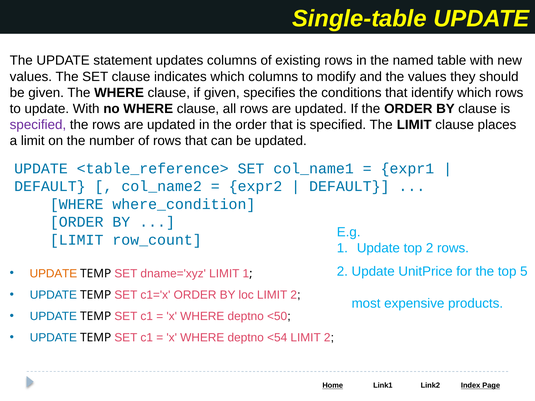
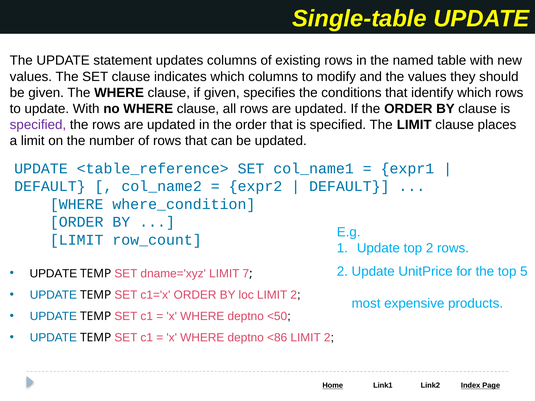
UPDATE colour: orange -> black (53, 274)
LIMIT 1: 1 -> 7 (246, 274)
<54: <54 -> <86 (277, 338)
